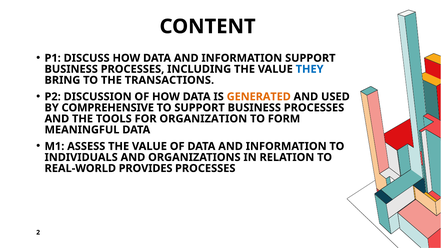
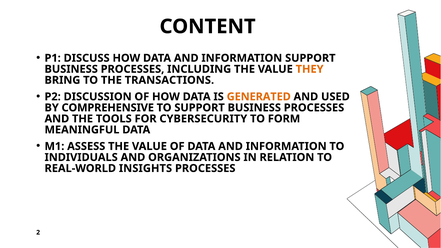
THEY colour: blue -> orange (310, 69)
ORGANIZATION: ORGANIZATION -> CYBERSECURITY (203, 119)
PROVIDES: PROVIDES -> INSIGHTS (145, 168)
